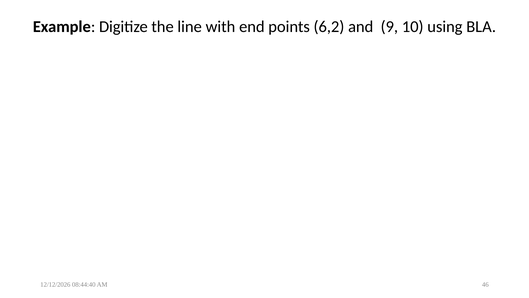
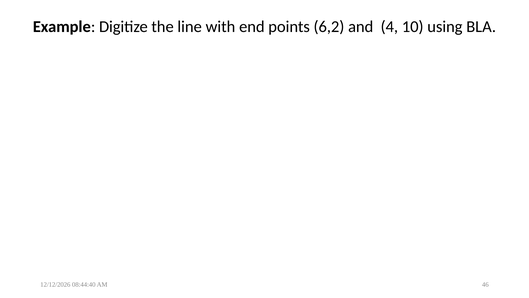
9: 9 -> 4 (389, 27)
